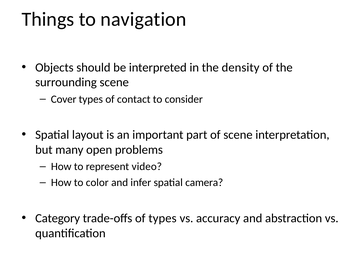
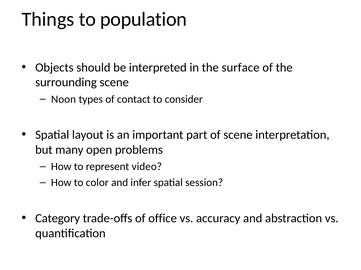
navigation: navigation -> population (144, 19)
density: density -> surface (241, 68)
Cover: Cover -> Noon (64, 99)
camera: camera -> session (204, 183)
of types: types -> office (163, 219)
